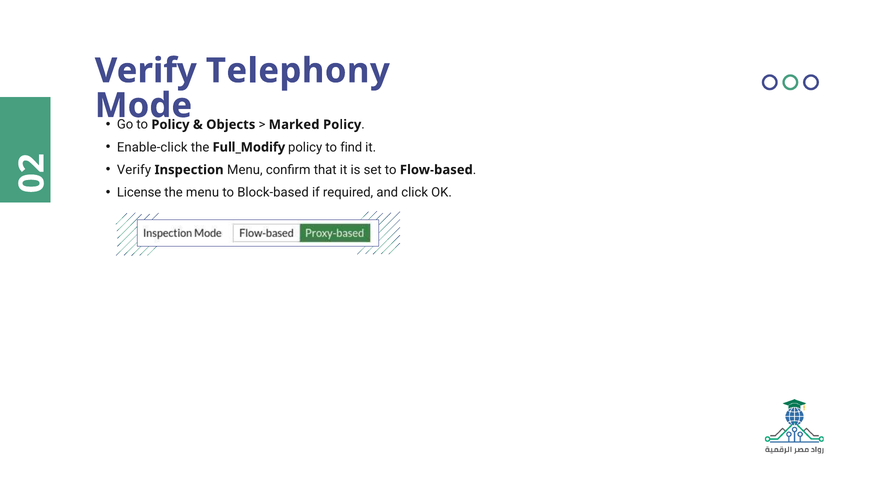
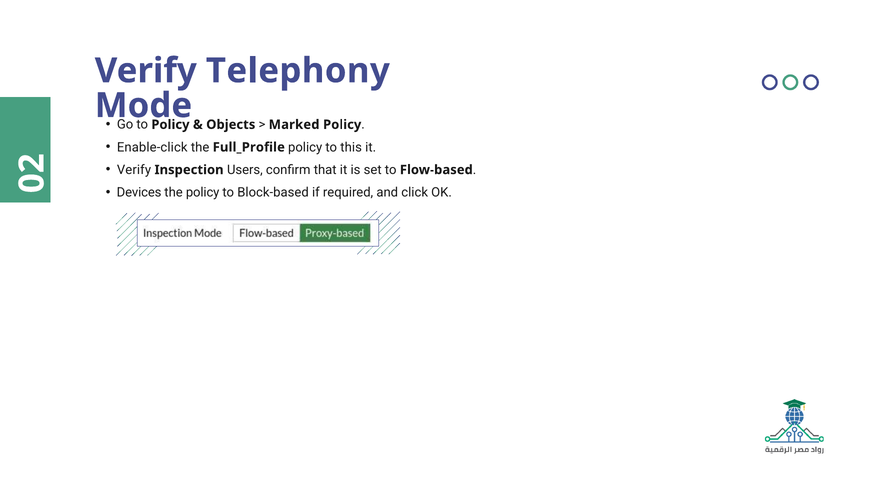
Full_Modify: Full_Modify -> Full_Profile (249, 147)
find: find -> this (351, 147)
Inspection Menu: Menu -> Users (245, 170)
License: License -> Devices (139, 192)
the menu: menu -> policy (203, 192)
